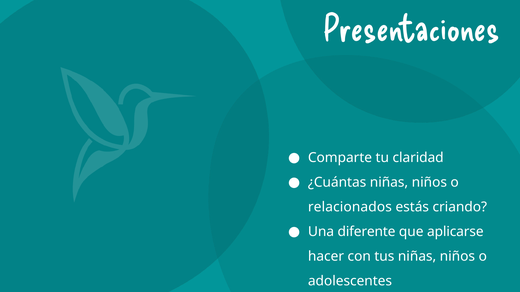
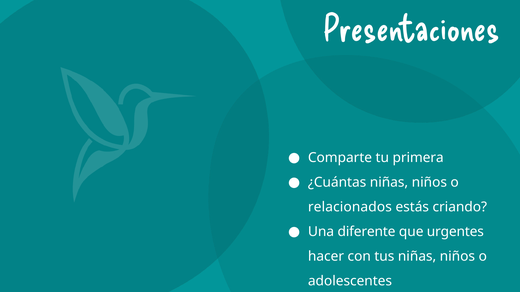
claridad: claridad -> primera (418, 158)
aplicarse: aplicarse -> urgentes (455, 232)
